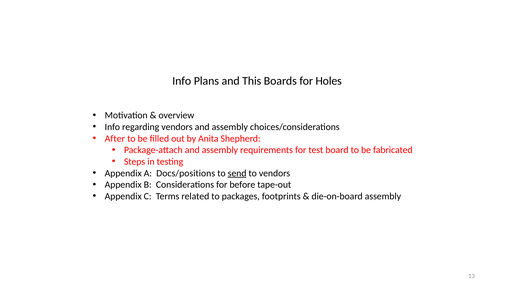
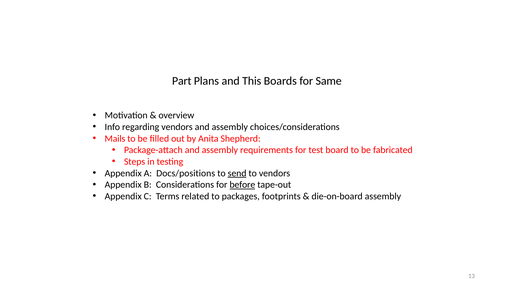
Info: Info -> Part (182, 81)
Holes: Holes -> Same (329, 81)
After: After -> Mails (115, 139)
before underline: none -> present (242, 185)
